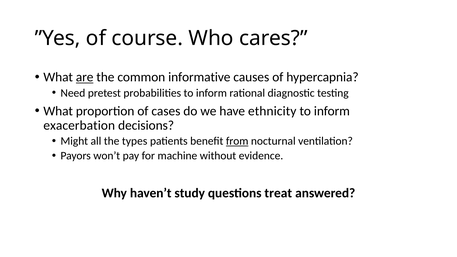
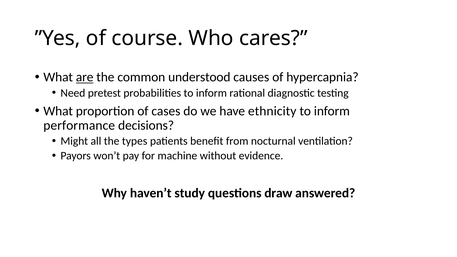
informative: informative -> understood (199, 77)
exacerbation: exacerbation -> performance (79, 125)
from underline: present -> none (237, 141)
treat: treat -> draw (278, 193)
